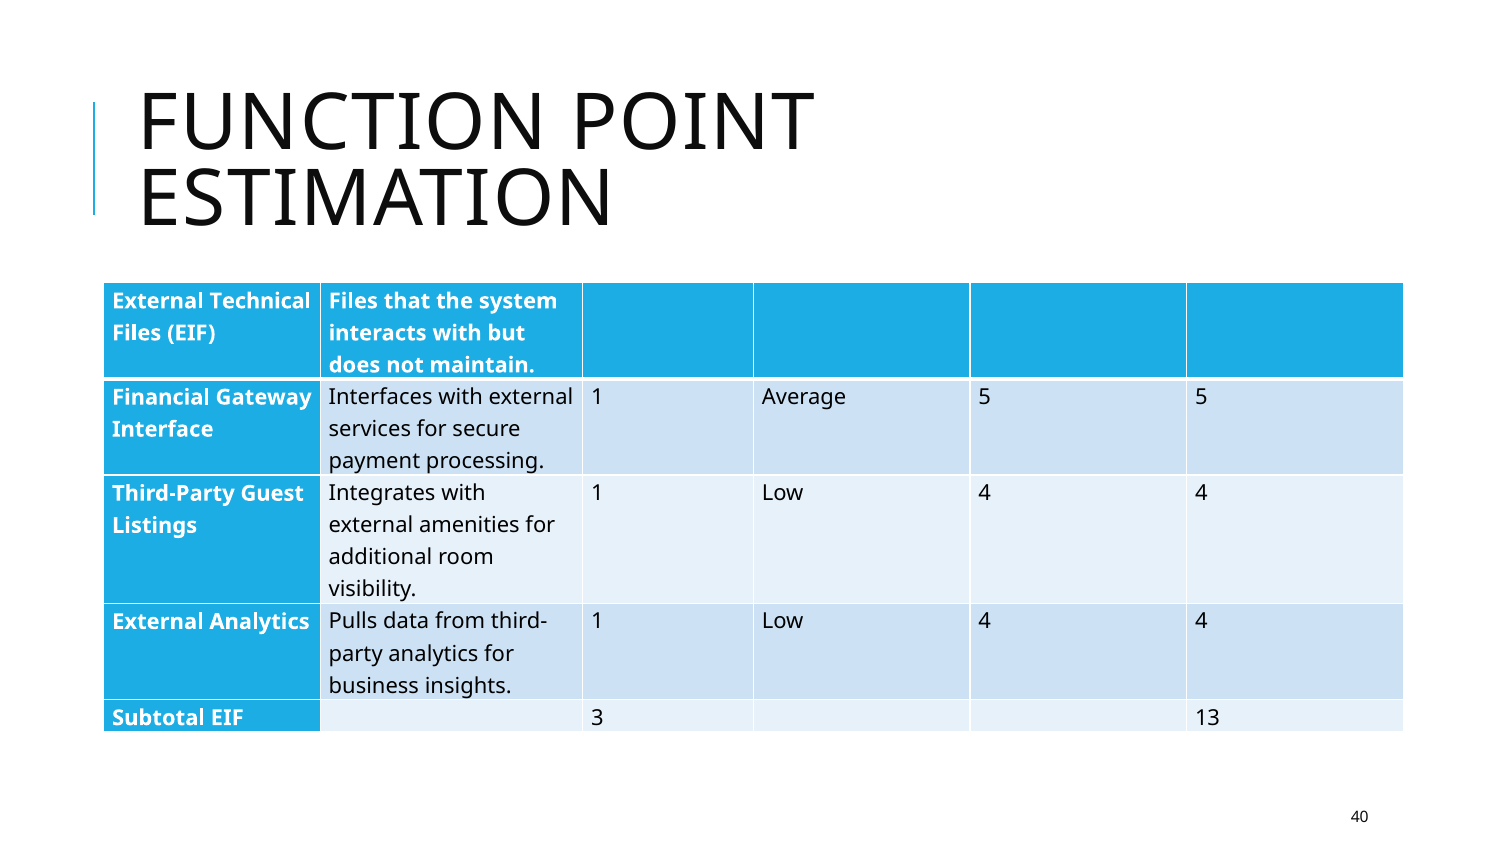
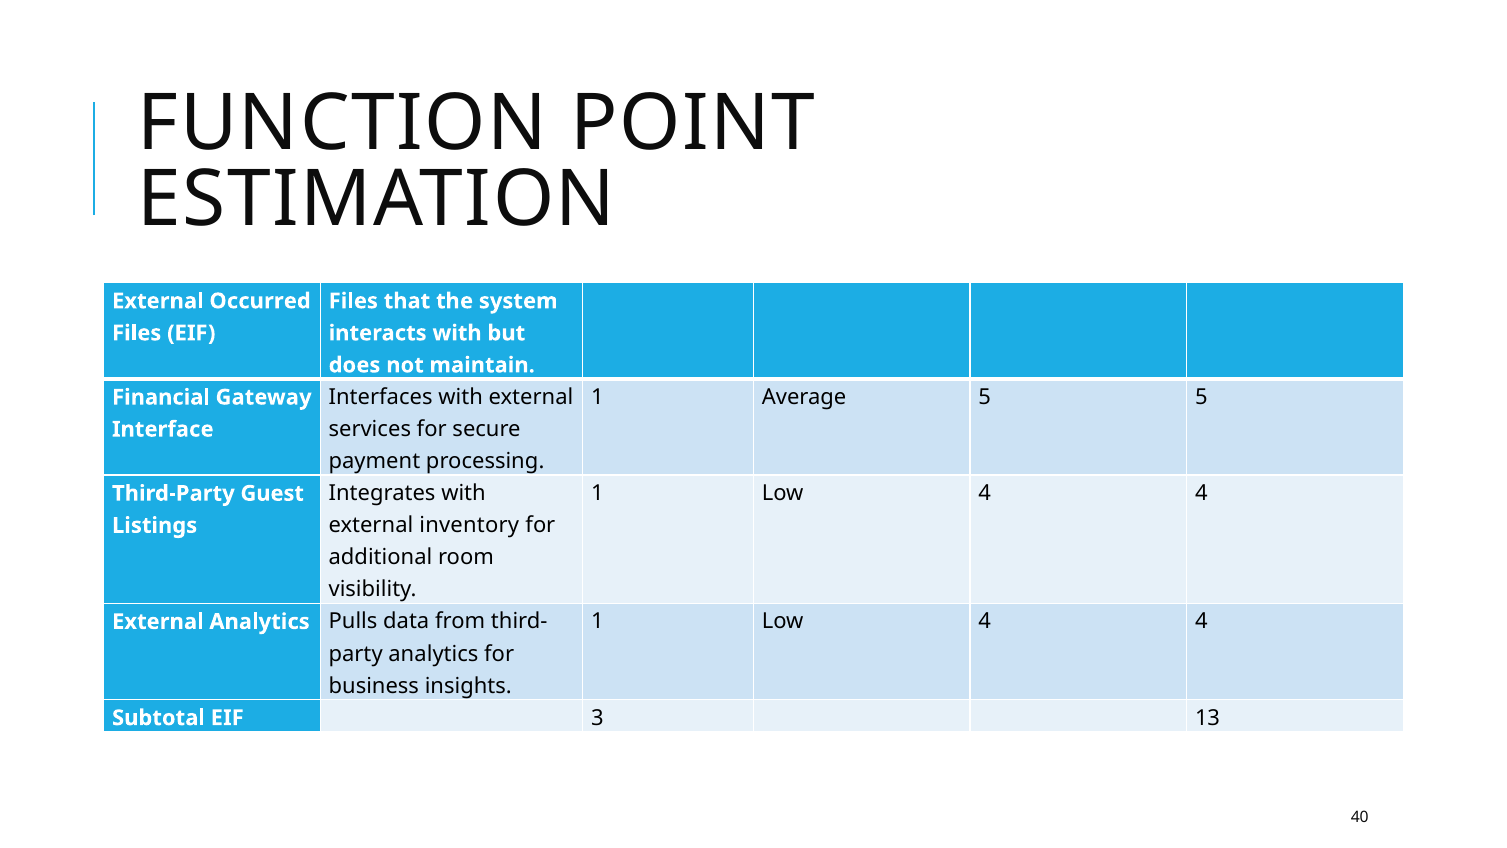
Technical: Technical -> Occurred (260, 301)
amenities: amenities -> inventory (469, 525)
